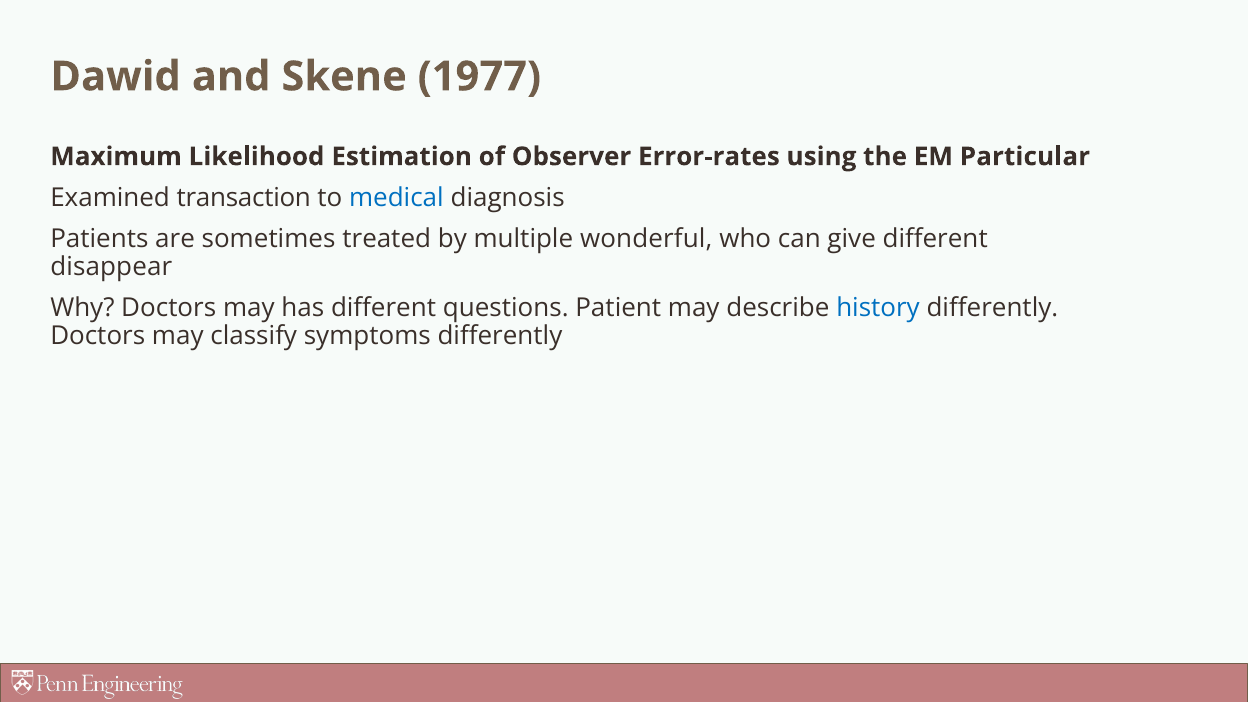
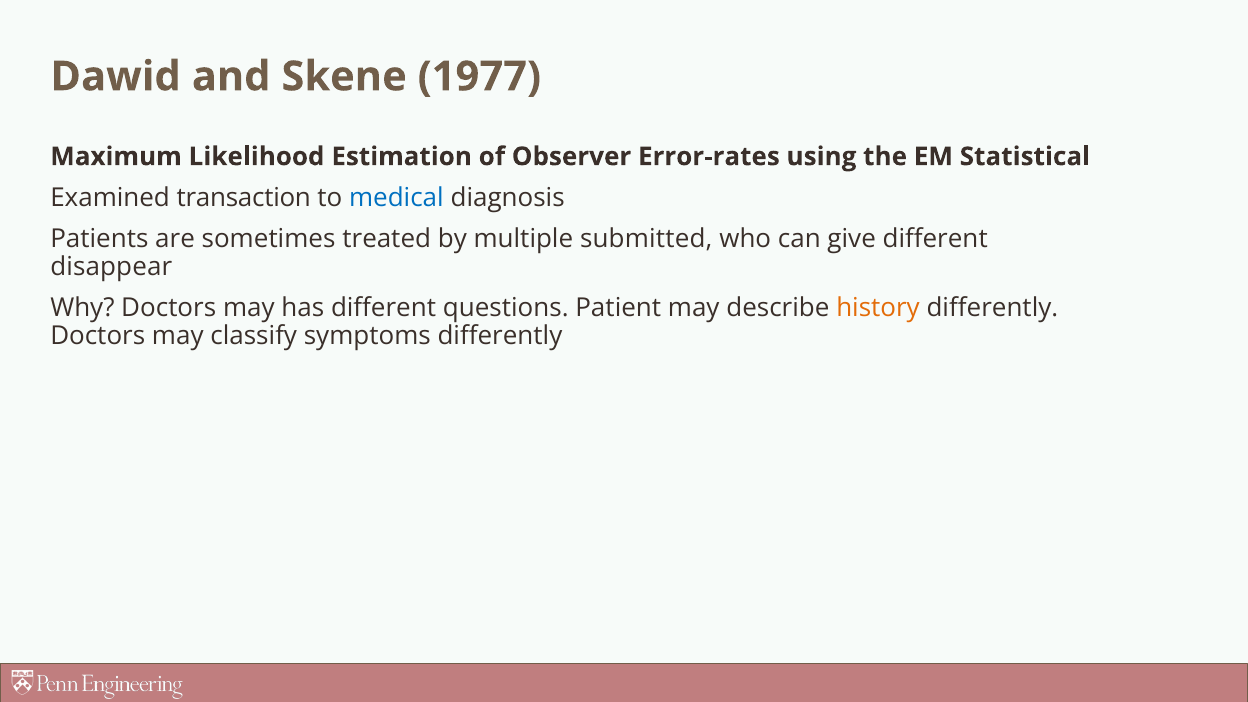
Particular: Particular -> Statistical (1025, 157)
wonderful: wonderful -> submitted (646, 239)
history colour: blue -> orange (878, 308)
